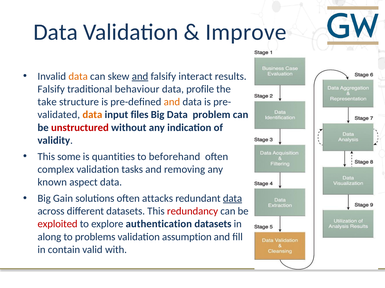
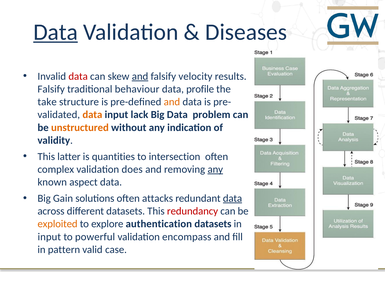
Data underline: none -> present (56, 32)
Improve: Improve -> Diseases (246, 32)
data colour: orange -> red (78, 76)
interact: interact -> velocity (195, 76)
files: files -> lack (139, 115)
unstructured colour: red -> orange (80, 128)
some: some -> latter (69, 157)
beforehand: beforehand -> intersection (175, 157)
tasks: tasks -> does (132, 170)
any underline: none -> present (215, 170)
exploited colour: red -> orange (58, 225)
along: along -> input (49, 237)
problems: problems -> powerful (95, 237)
assumption: assumption -> encompass (187, 237)
contain: contain -> pattern (64, 250)
with: with -> case (116, 250)
